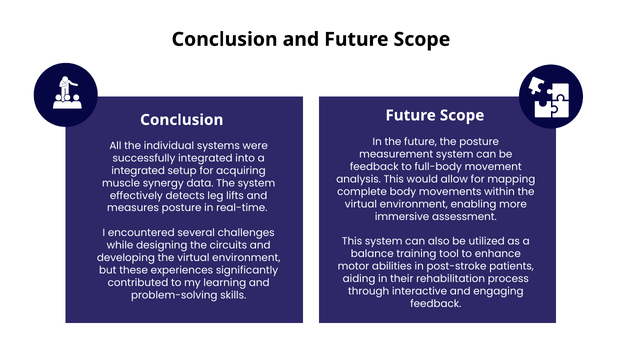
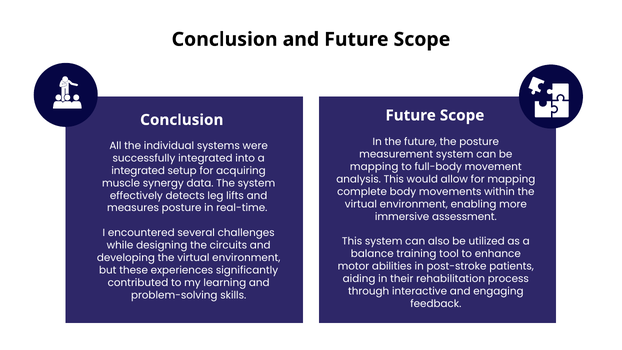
feedback: feedback -> mapping (374, 167)
